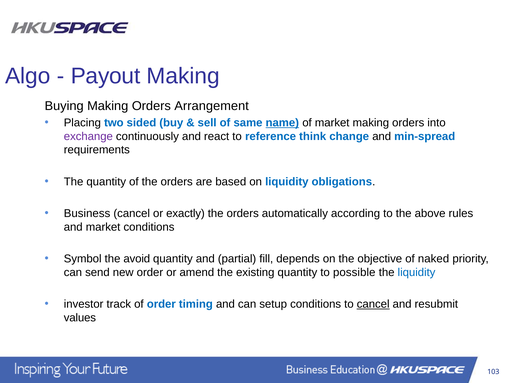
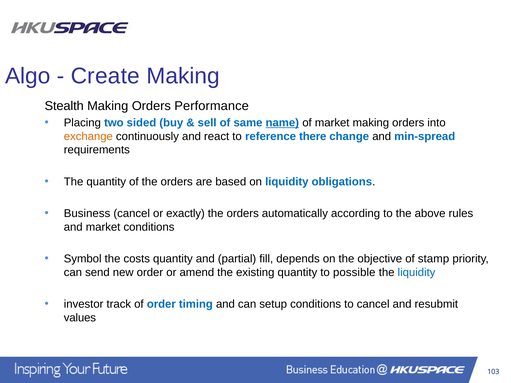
Payout: Payout -> Create (105, 76)
Buying: Buying -> Stealth (64, 106)
Arrangement: Arrangement -> Performance (212, 106)
exchange colour: purple -> orange (88, 136)
think: think -> there (313, 136)
avoid: avoid -> costs (137, 259)
naked: naked -> stamp (434, 259)
cancel underline: present -> none (373, 304)
